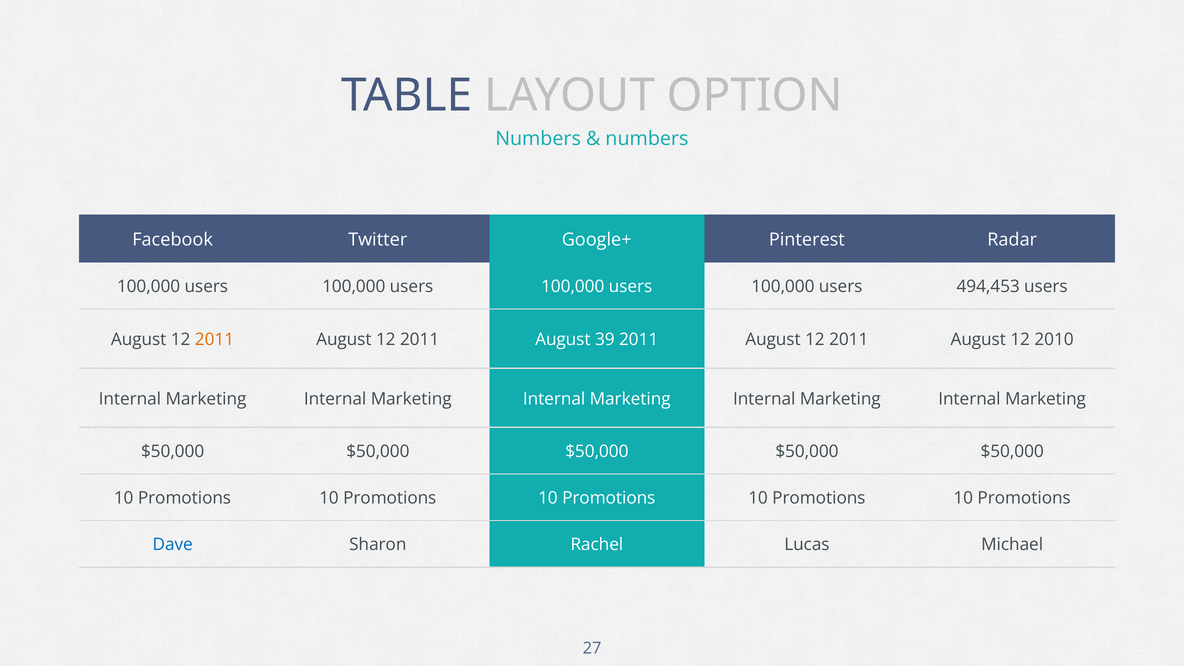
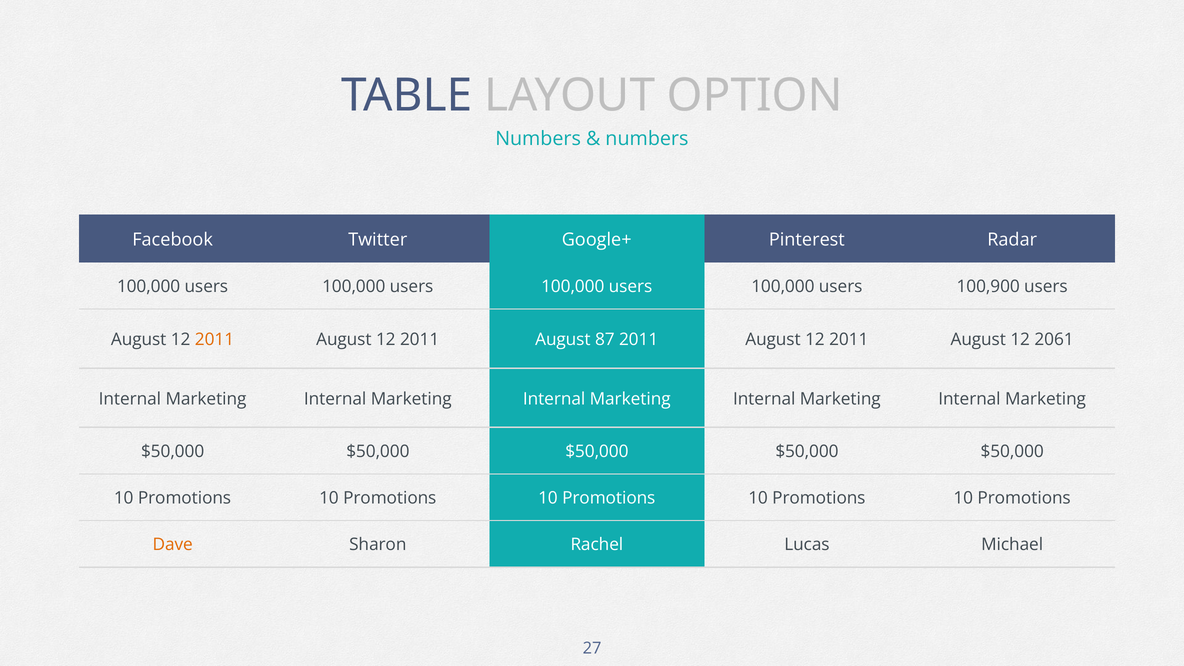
494,453: 494,453 -> 100,900 (988, 287)
39: 39 -> 87 (605, 340)
2010: 2010 -> 2061 (1054, 340)
Dave colour: blue -> orange (173, 545)
